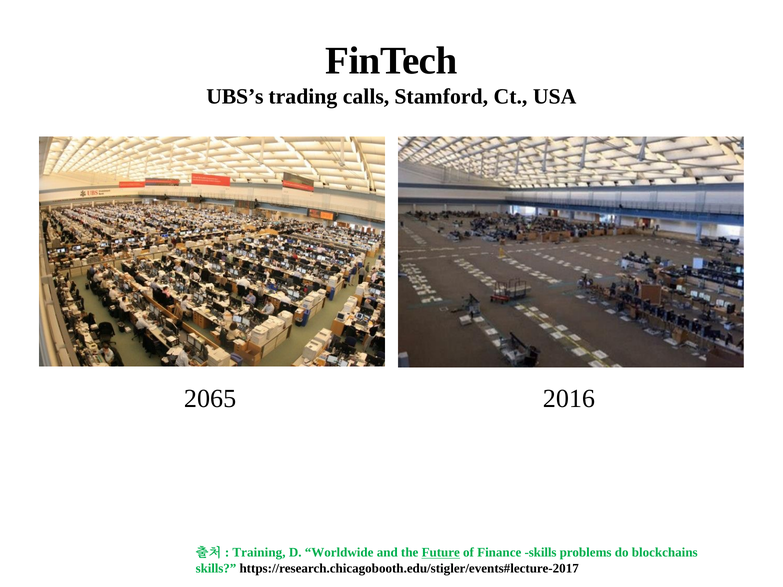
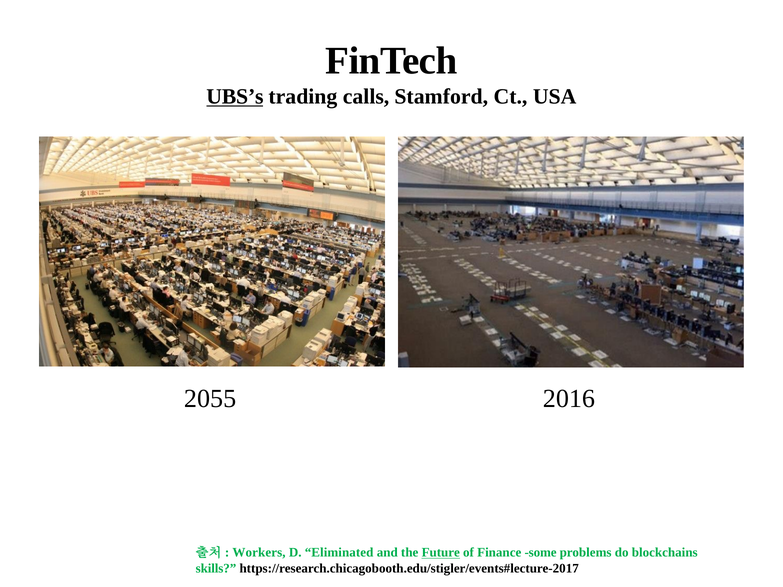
UBS’s underline: none -> present (235, 97)
2065: 2065 -> 2055 (210, 399)
Training: Training -> Workers (259, 553)
Worldwide: Worldwide -> Eliminated (339, 553)
Finance skills: skills -> some (541, 553)
